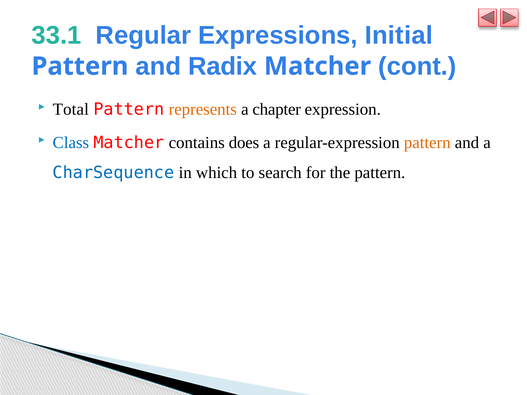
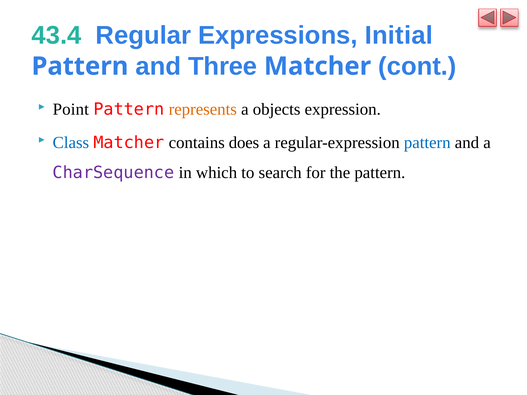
33.1: 33.1 -> 43.4 (56, 36)
Radix: Radix -> Three (223, 66)
Total: Total -> Point (71, 109)
chapter: chapter -> objects (277, 109)
pattern colour: orange -> blue (427, 143)
CharSequence colour: blue -> purple (113, 173)
